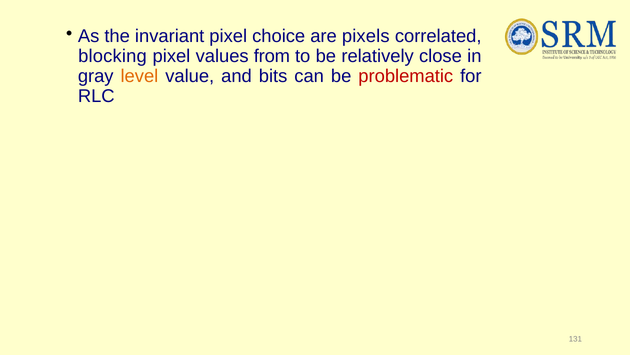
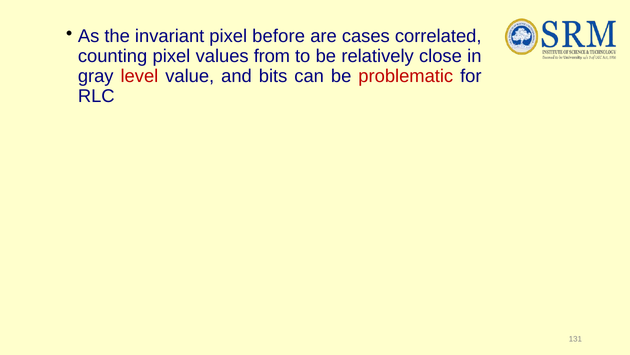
choice: choice -> before (279, 36)
pixels: pixels -> cases (366, 36)
blocking: blocking -> counting (113, 56)
level colour: orange -> red (139, 76)
